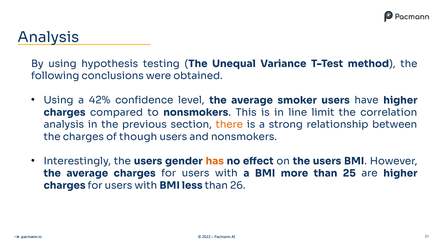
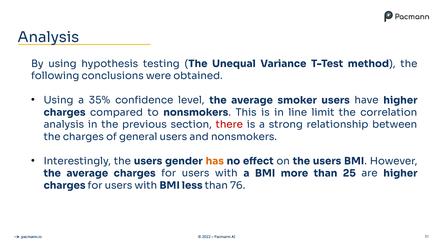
42%: 42% -> 35% (100, 100)
there colour: orange -> red (229, 125)
though: though -> general (138, 137)
26: 26 -> 76 (238, 185)
